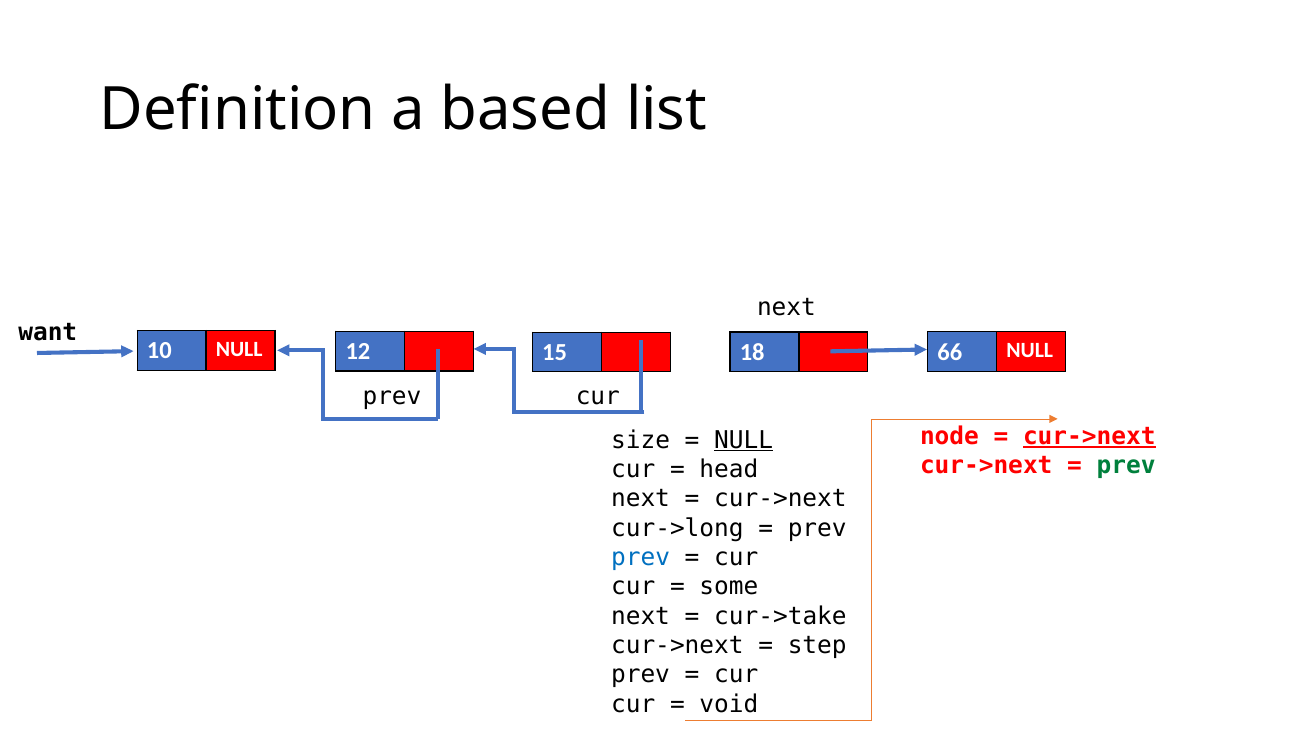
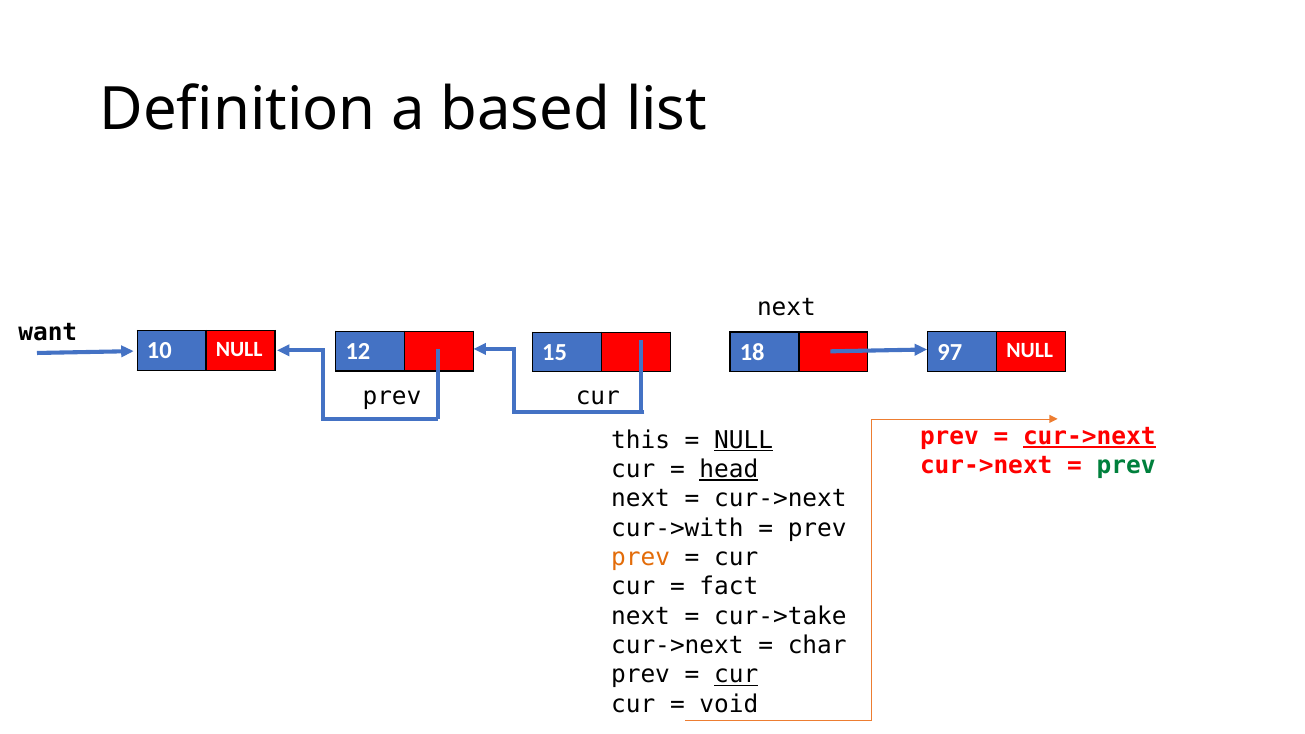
66: 66 -> 97 (950, 352)
node: node -> prev (949, 437)
size: size -> this (641, 440)
head underline: none -> present (729, 469)
cur->long: cur->long -> cur->with (677, 528)
prev colour: blue -> orange (641, 558)
some: some -> fact (729, 587)
step: step -> char (817, 646)
cur underline: none -> present (736, 675)
